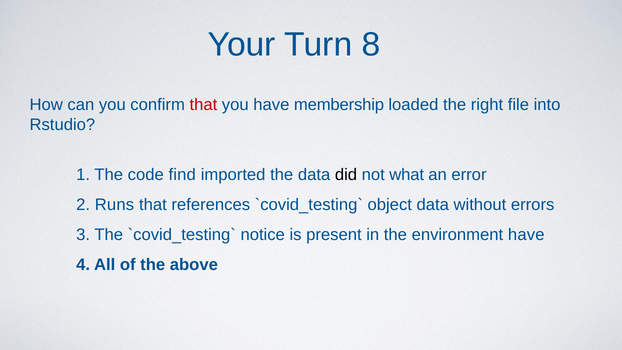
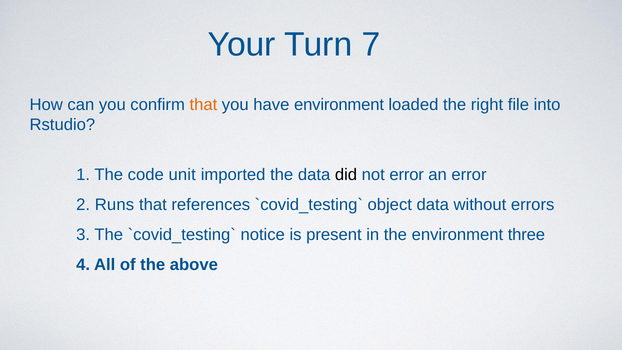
8: 8 -> 7 (371, 45)
that colour: red -> orange (203, 105)
have membership: membership -> environment (339, 105)
find: find -> unit (182, 175)
not what: what -> error (407, 175)
environment have: have -> three (526, 235)
